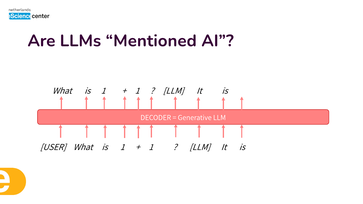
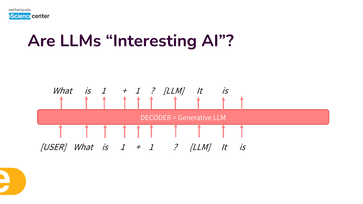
Mentioned: Mentioned -> Interesting (151, 41)
